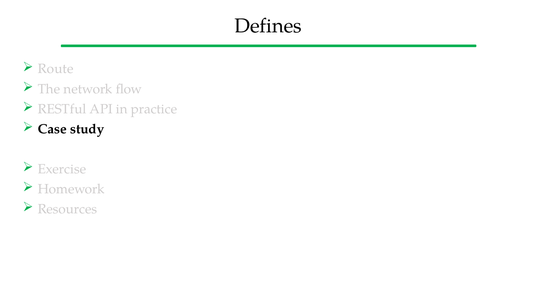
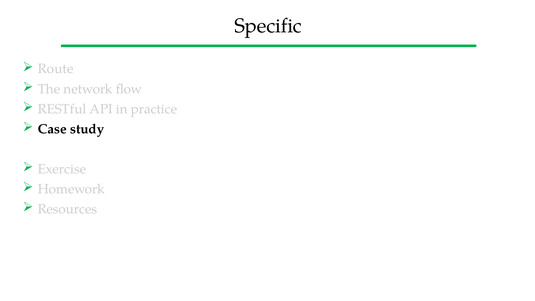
Defines: Defines -> Specific (268, 26)
